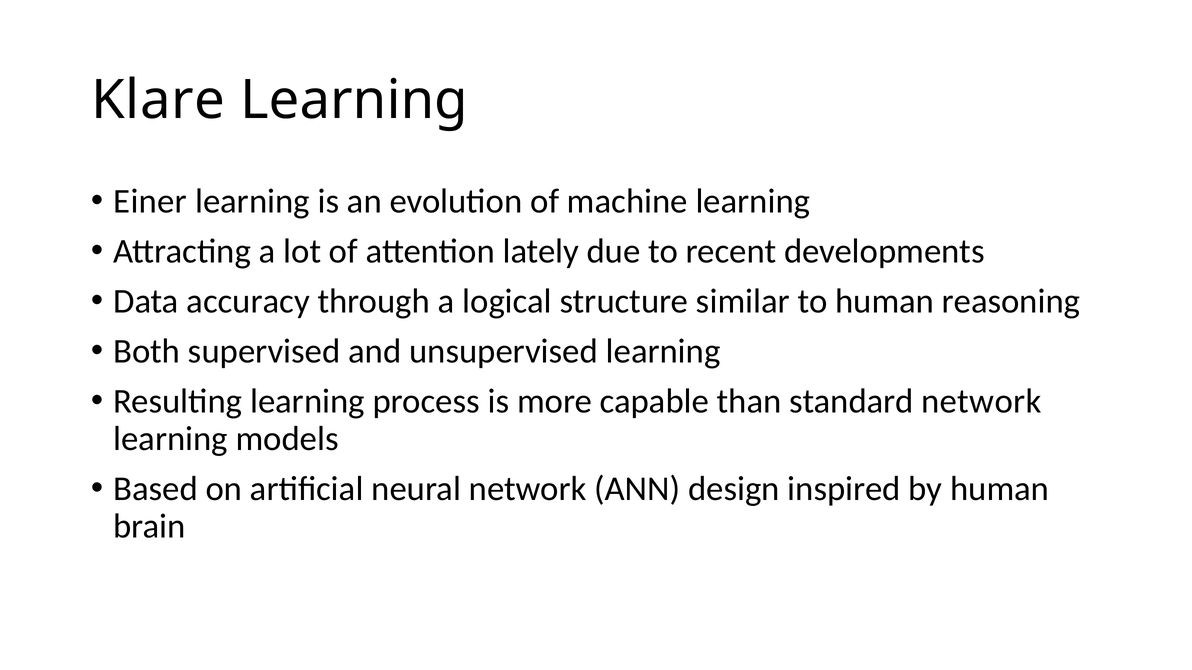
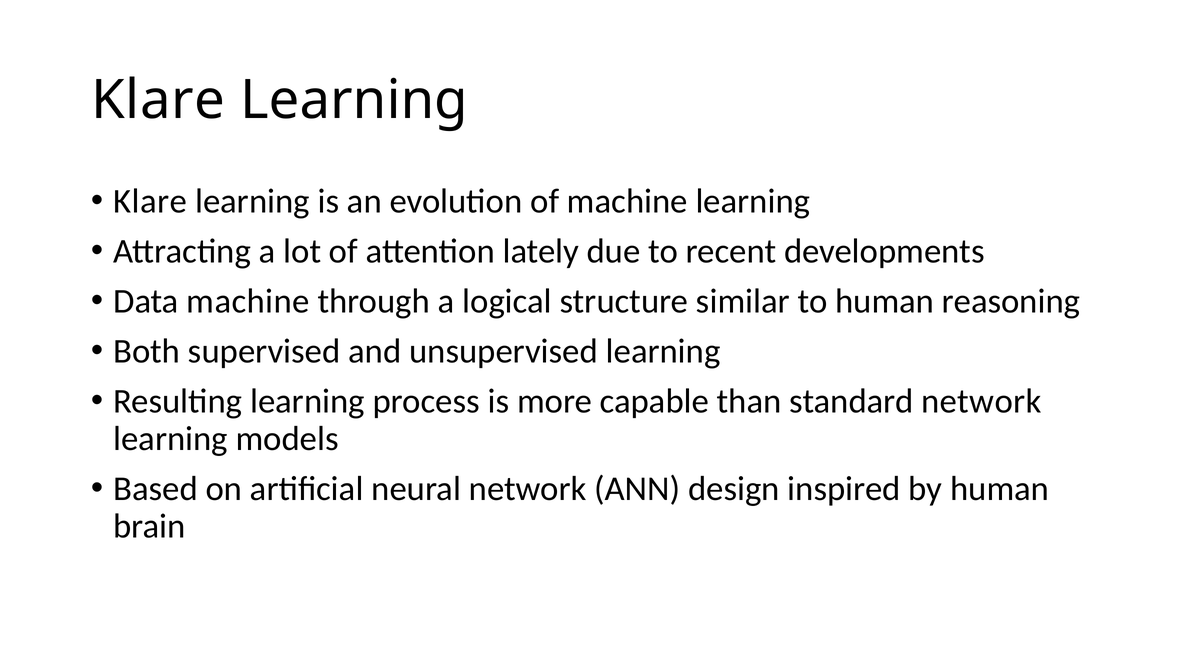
Einer: Einer -> Klare (150, 202)
Data accuracy: accuracy -> machine (248, 301)
